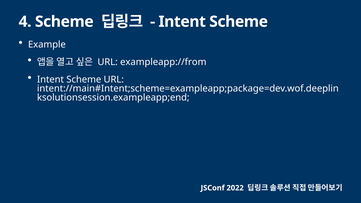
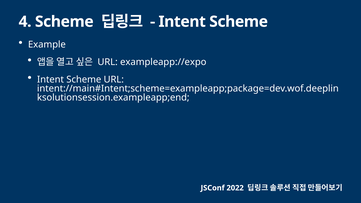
exampleapp://from: exampleapp://from -> exampleapp://expo (163, 62)
